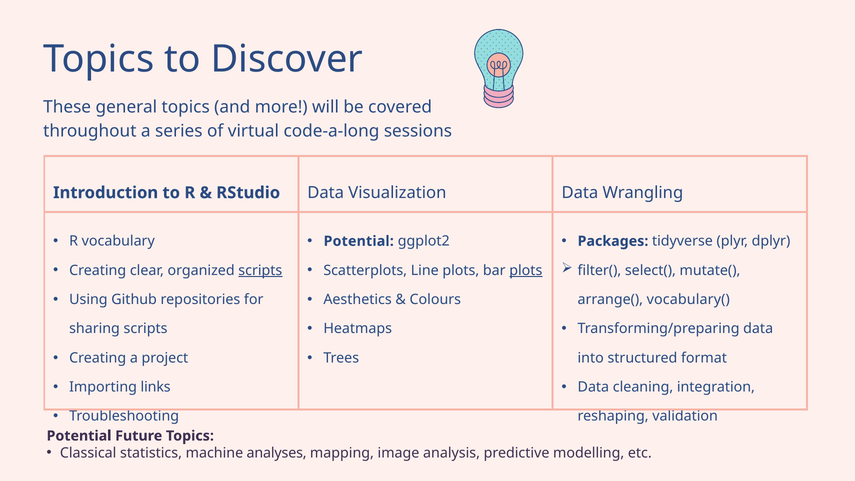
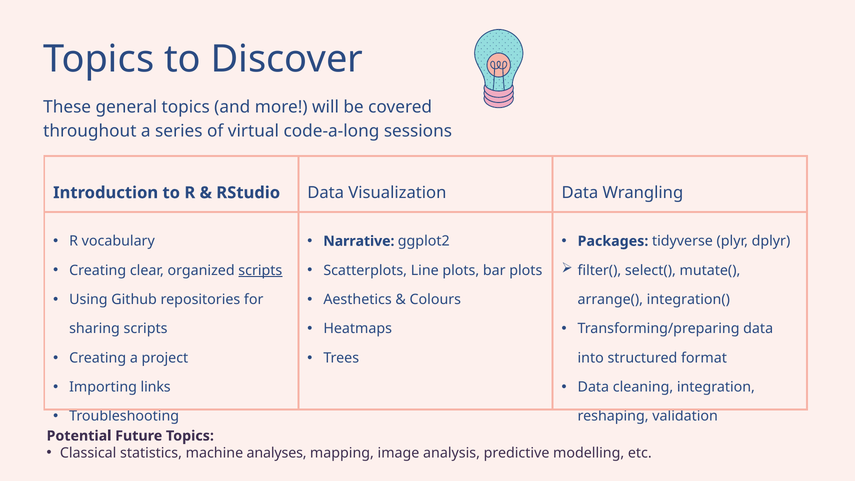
Potential: Potential -> Narrative (359, 241)
plots underline: present -> none (526, 270)
vocabulary(: vocabulary( -> integration( (688, 299)
